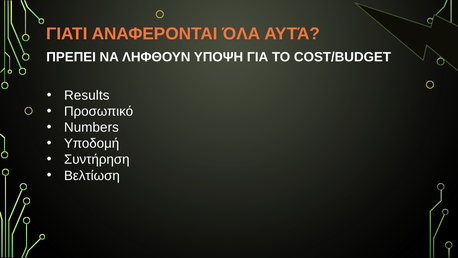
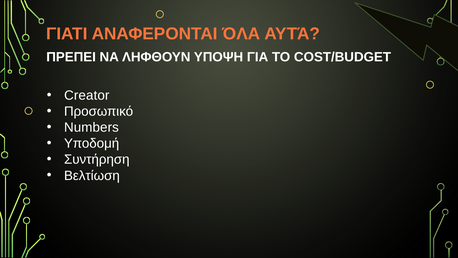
Results: Results -> Creator (87, 95)
